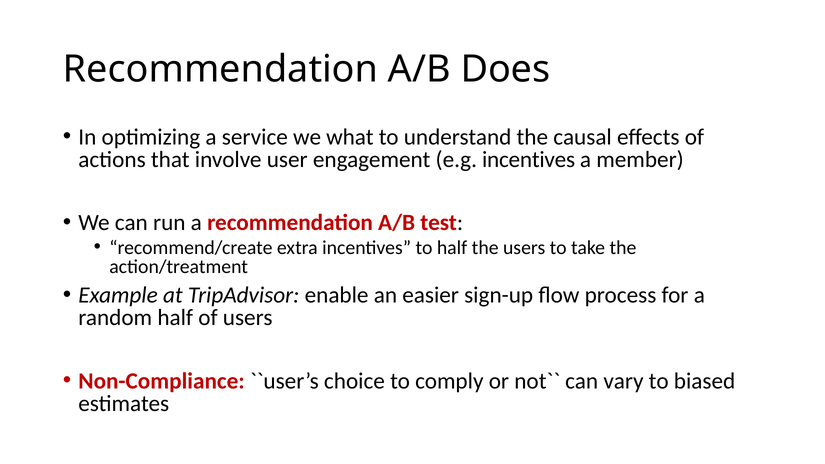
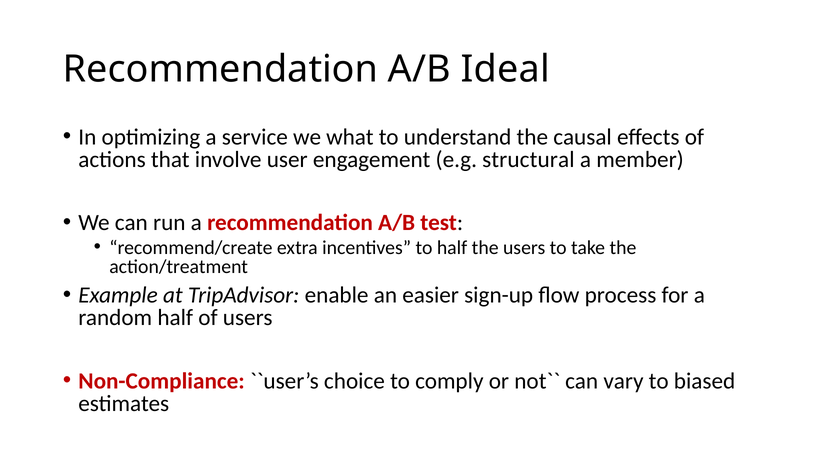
Does: Does -> Ideal (505, 69)
e.g incentives: incentives -> structural (528, 160)
